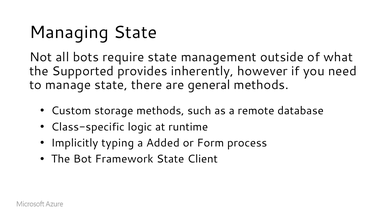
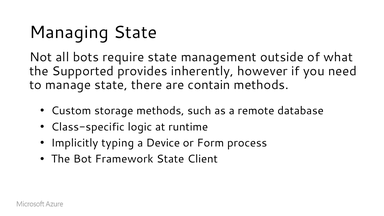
general: general -> contain (209, 85)
Added: Added -> Device (163, 143)
